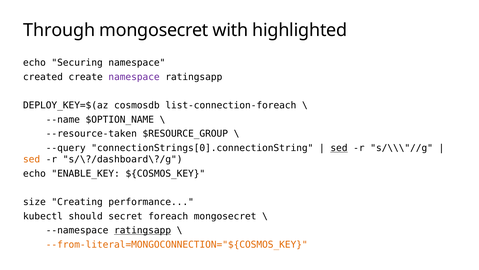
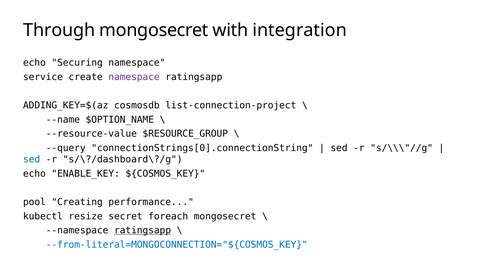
highlighted: highlighted -> integration (300, 30)
created: created -> service (43, 77)
DEPLOY_KEY=$(az: DEPLOY_KEY=$(az -> ADDING_KEY=$(az (66, 105)
list-connection-foreach: list-connection-foreach -> list-connection-project (231, 105)
--resource-taken: --resource-taken -> --resource-value (91, 134)
sed underline: present -> none (339, 148)
sed colour: orange -> blue (32, 159)
size: size -> pool (34, 202)
should: should -> resize (86, 216)
--from-literal=MONGOCONNECTION="${COSMOS_KEY colour: orange -> blue (177, 244)
